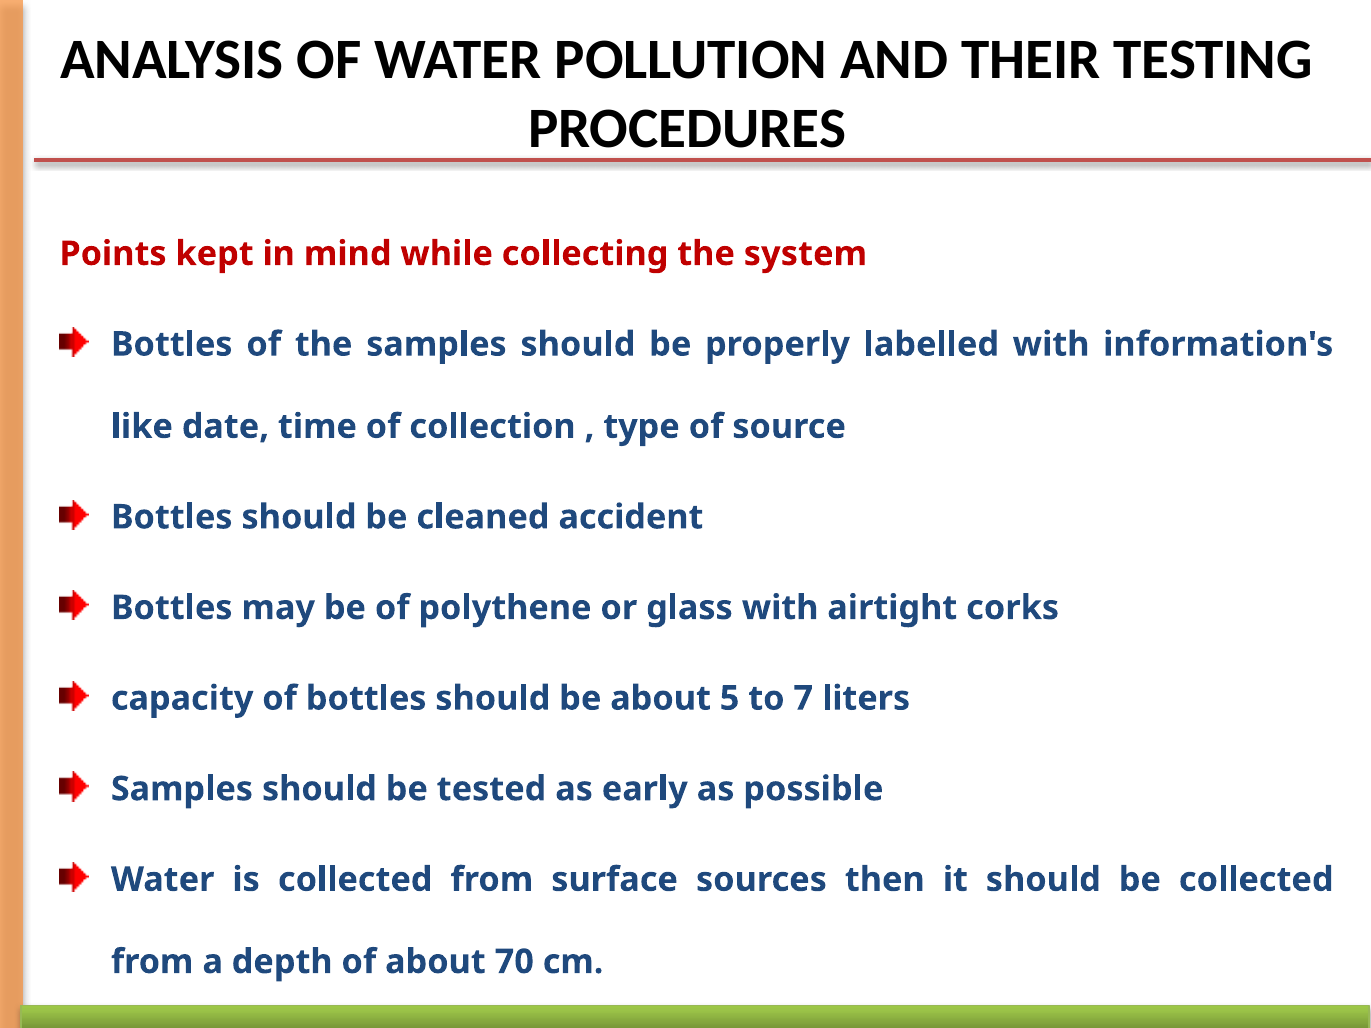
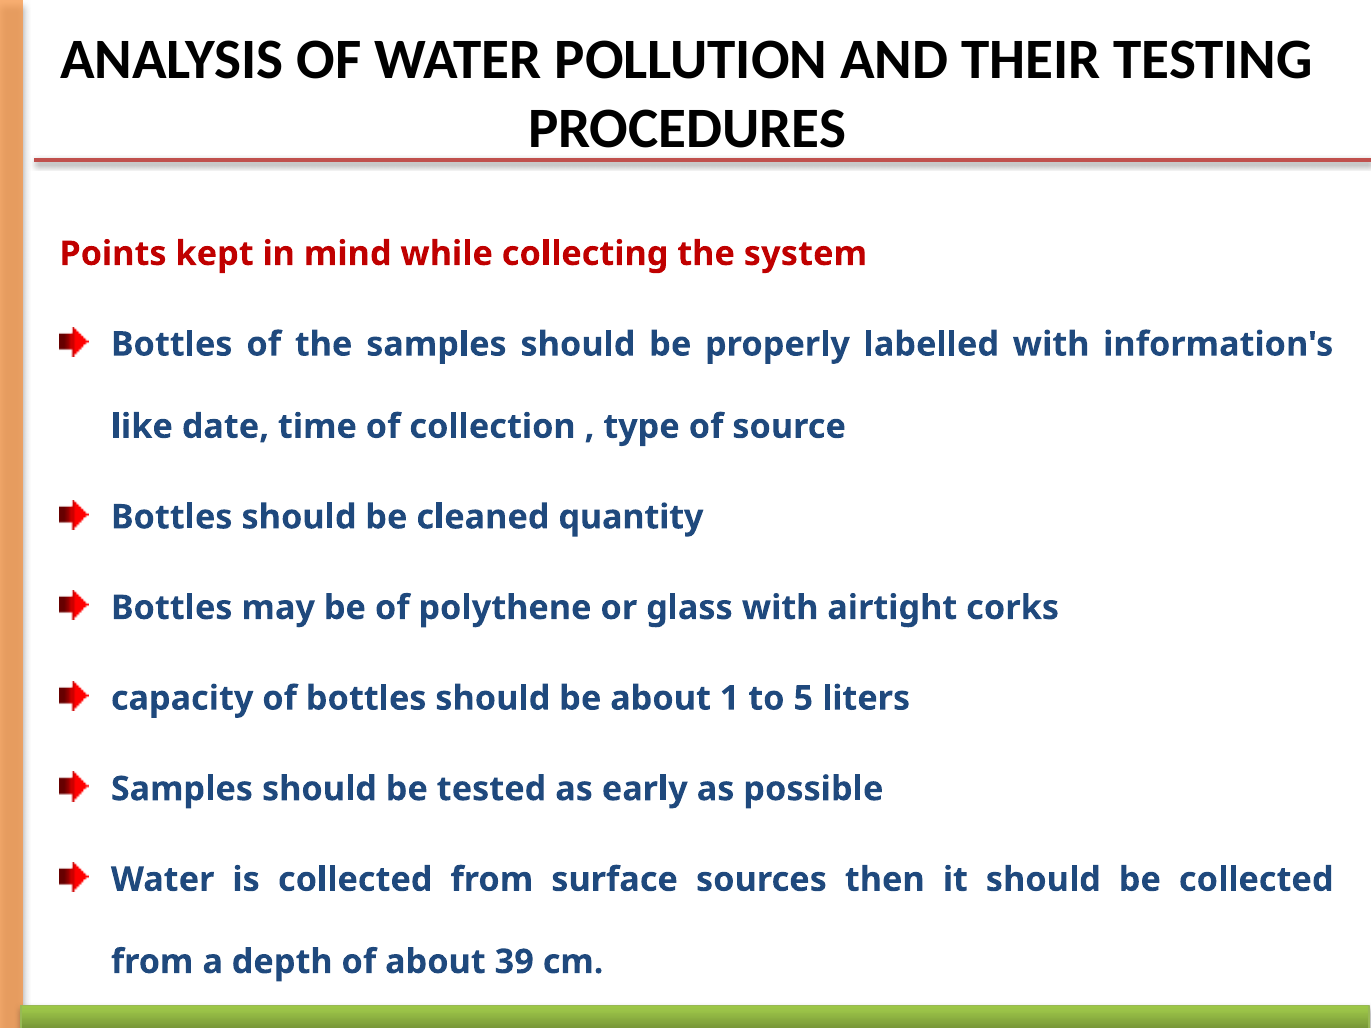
accident: accident -> quantity (631, 517)
5: 5 -> 1 (730, 699)
7: 7 -> 5 (803, 699)
70: 70 -> 39 (514, 962)
